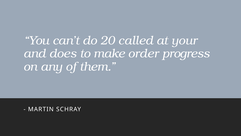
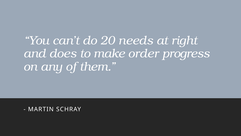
called: called -> needs (136, 40)
your: your -> right (184, 40)
